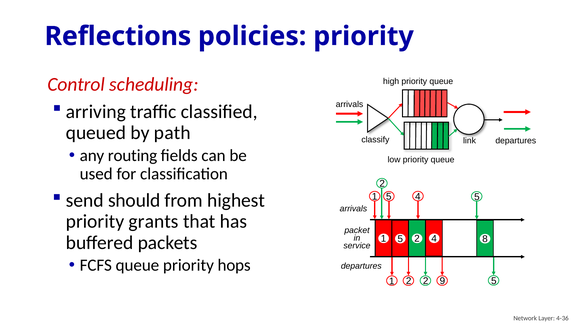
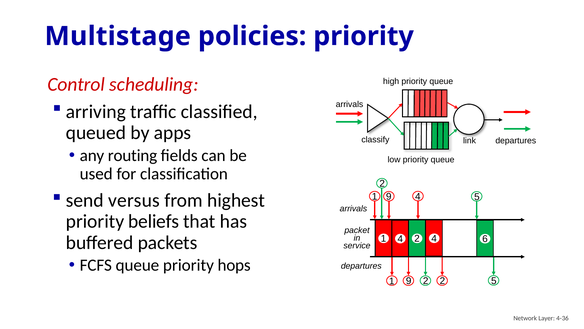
Reflections: Reflections -> Multistage (118, 36)
path: path -> apps (173, 133)
should: should -> versus (134, 200)
5: 5 -> 9 (389, 196)
grants: grants -> beliefs (154, 221)
5: 5 -> 4 (400, 239)
8: 8 -> 6 (485, 239)
2: 2 -> 9 (409, 281)
2 9: 9 -> 2 (442, 281)
